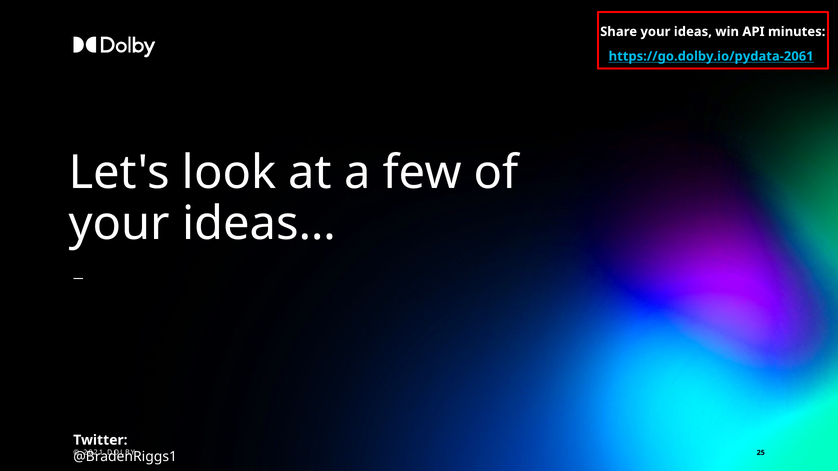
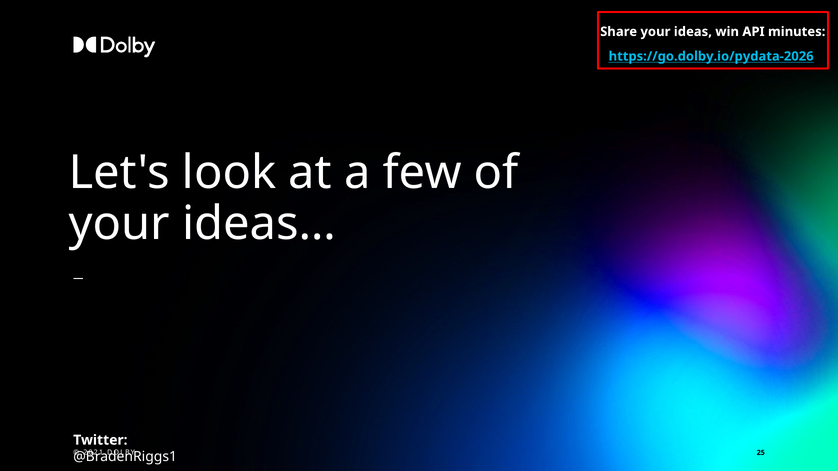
https://go.dolby.io/pydata-2061: https://go.dolby.io/pydata-2061 -> https://go.dolby.io/pydata-2026 (711, 56)
